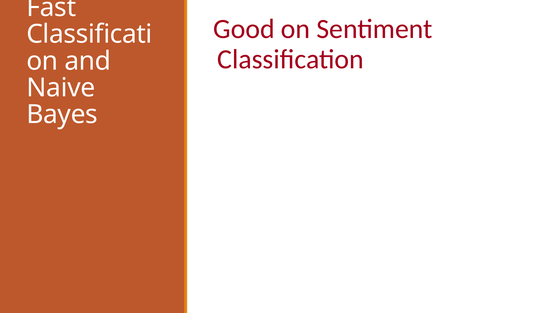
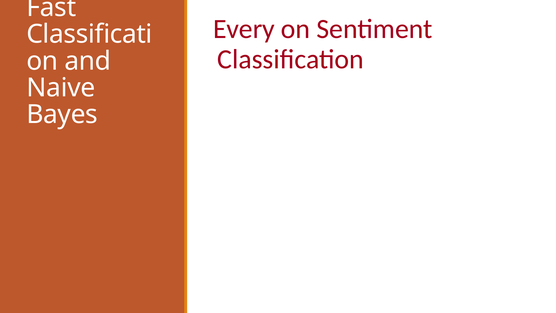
Good: Good -> Every (244, 29)
